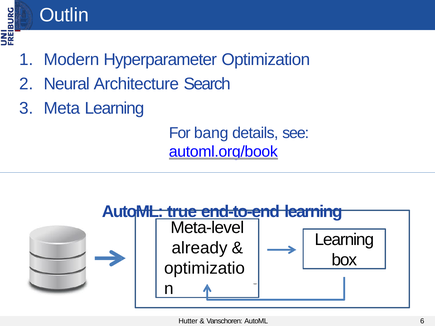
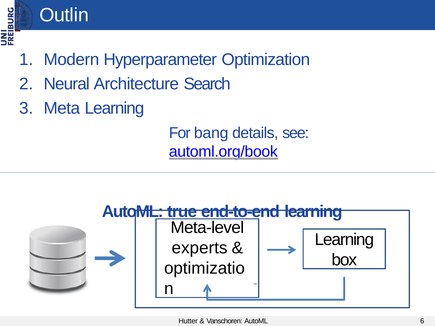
already: already -> experts (200, 248)
